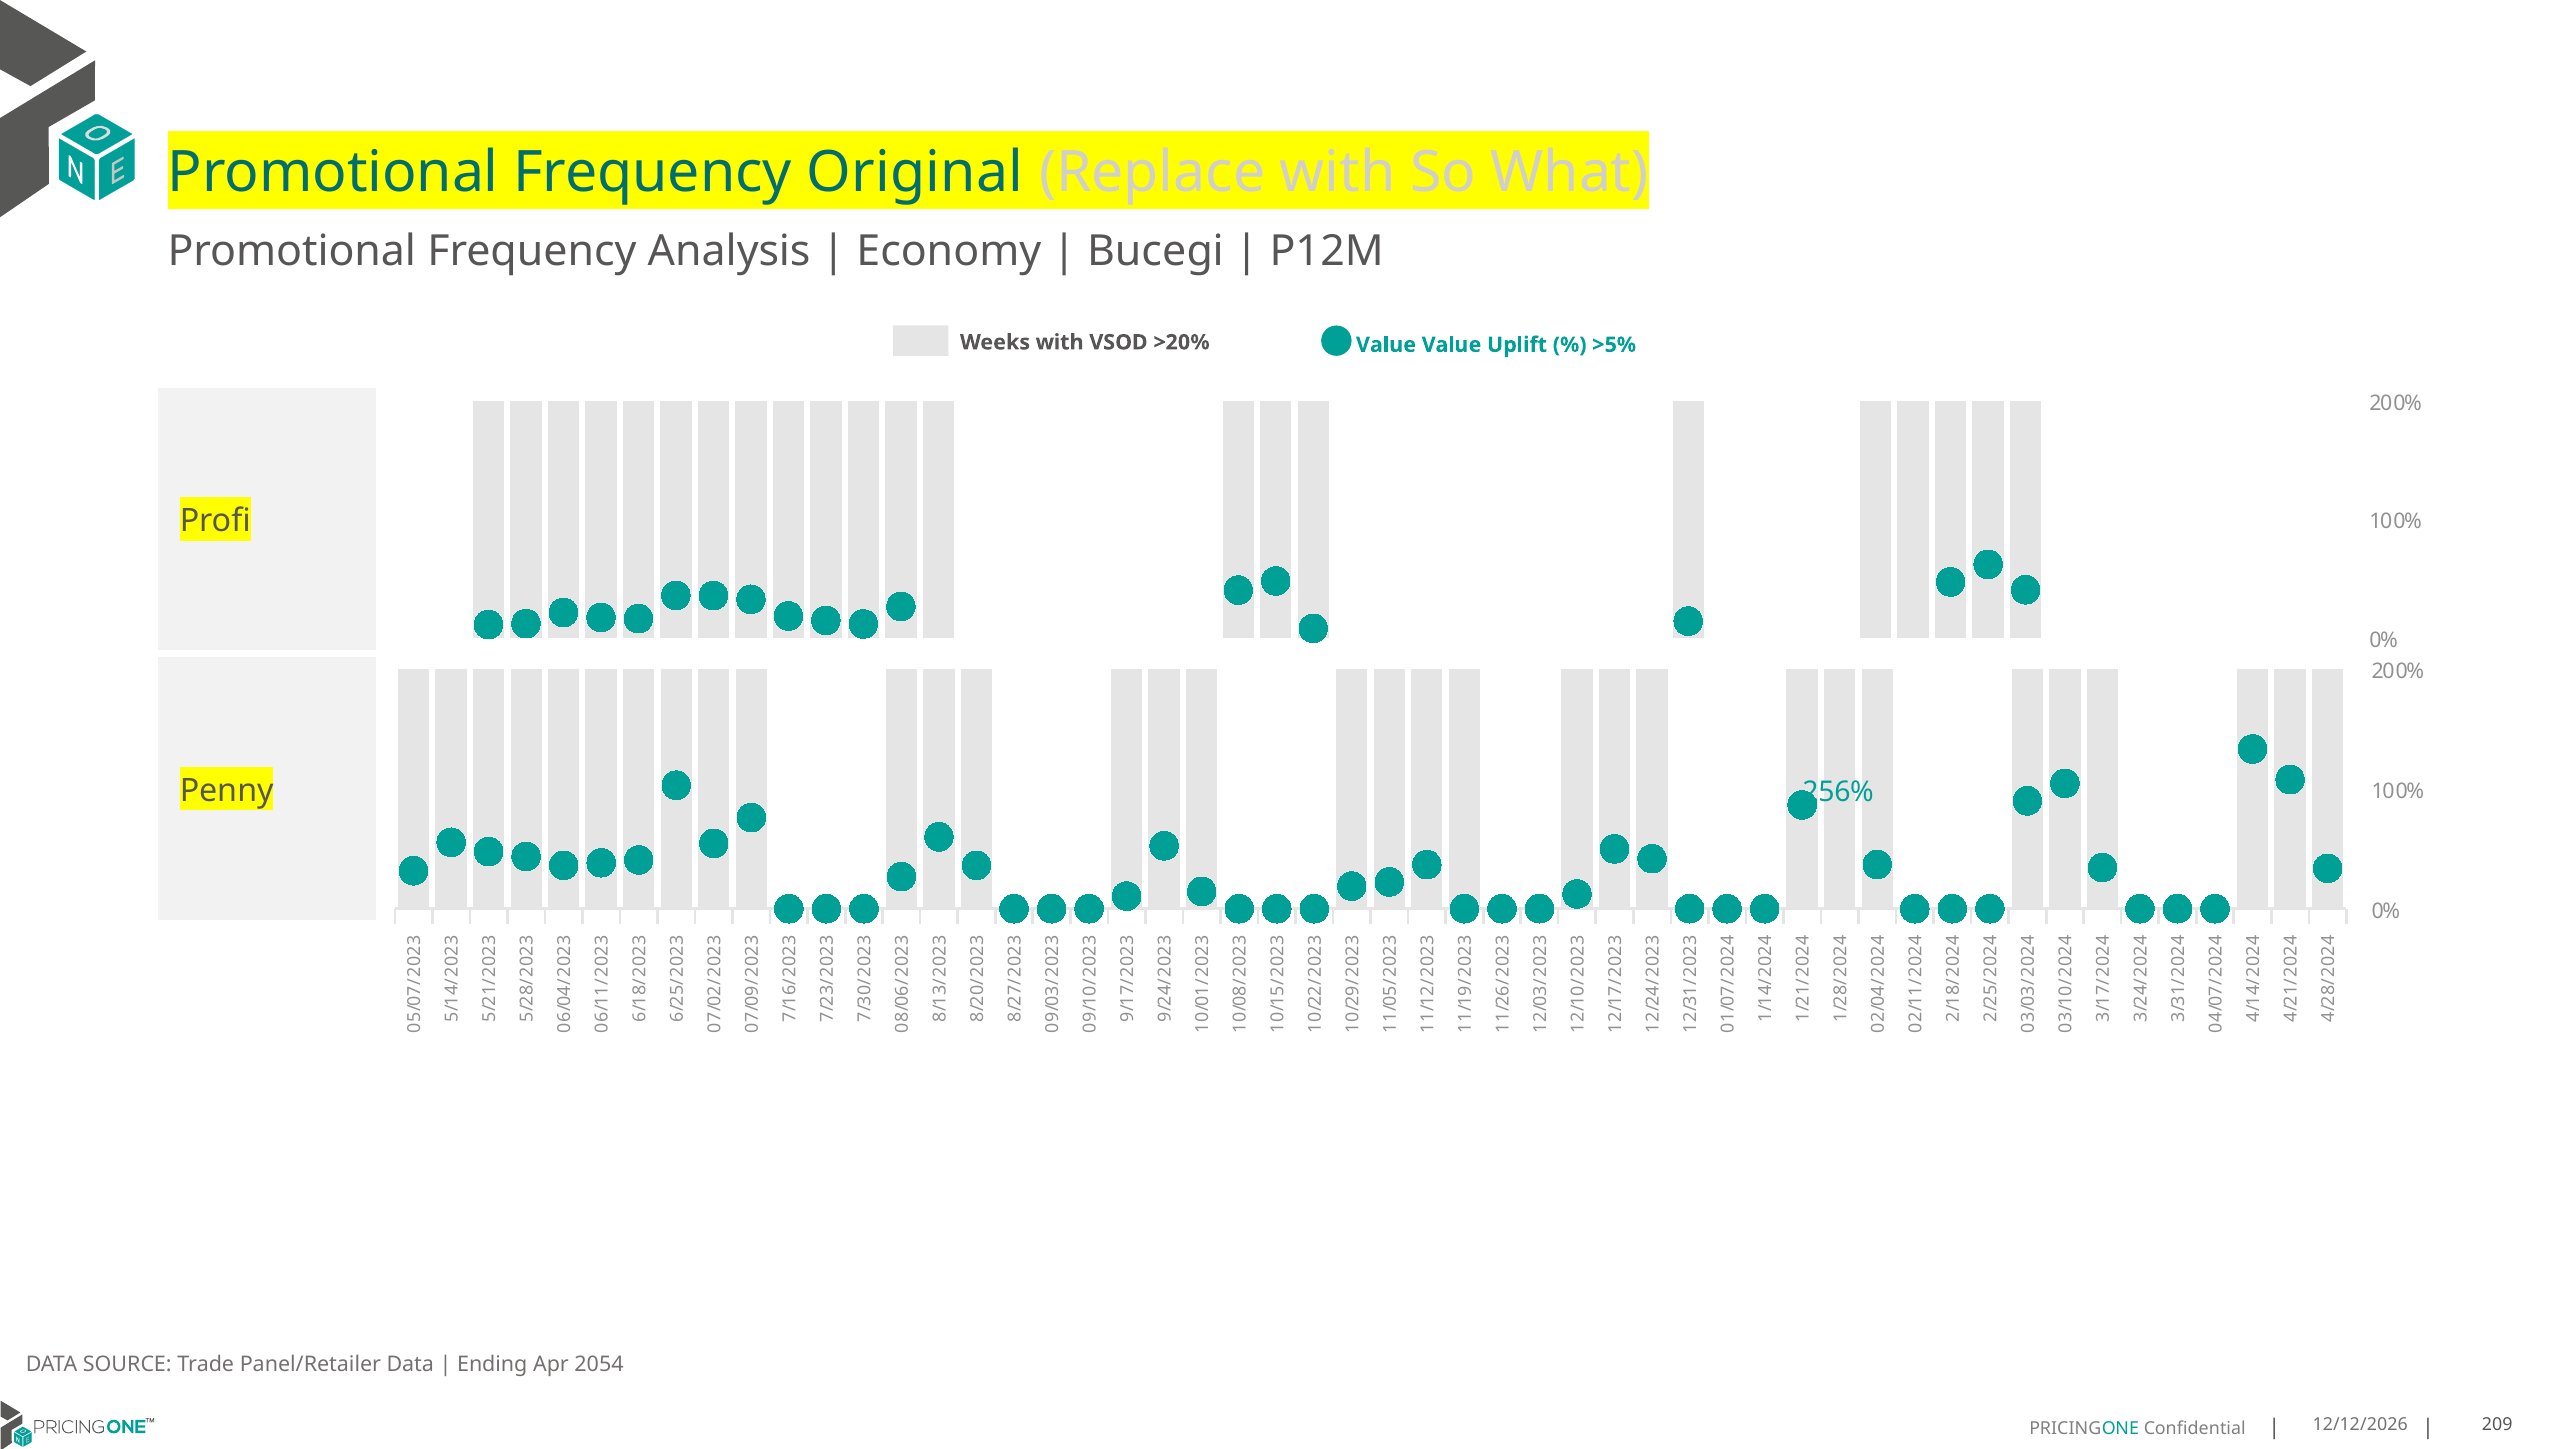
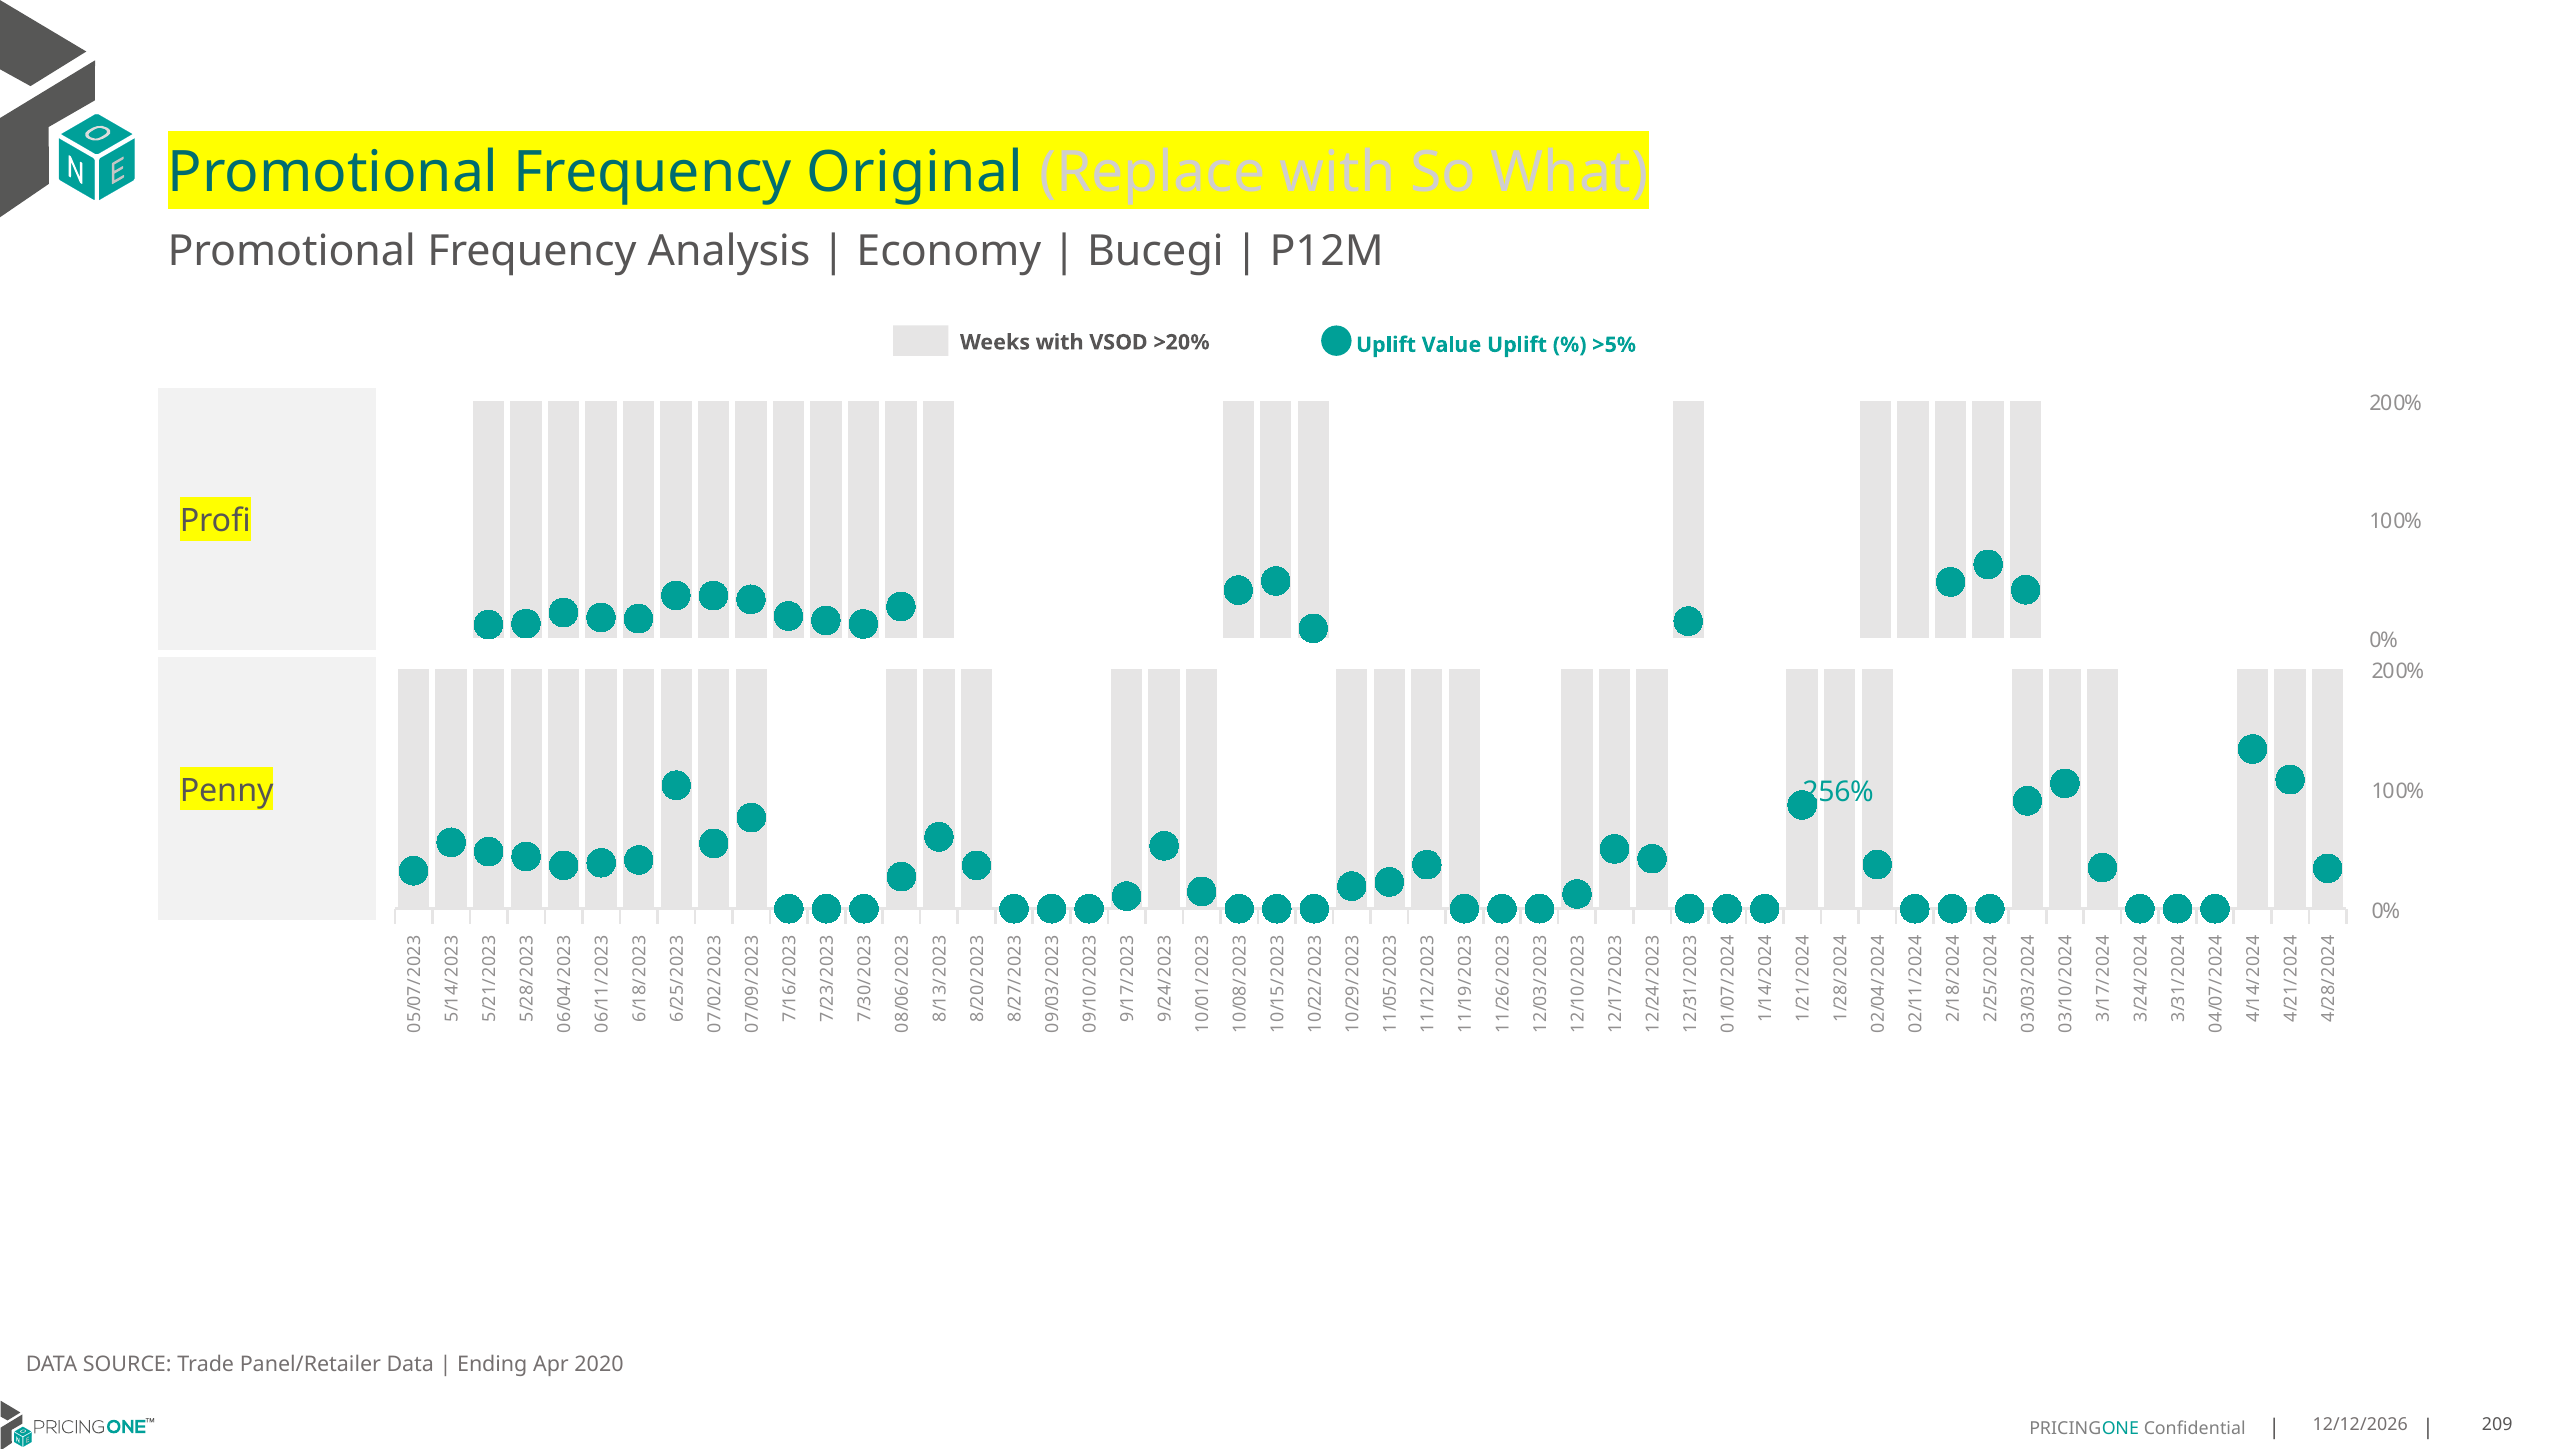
Value: Value -> Uplift (1386, 345)
2054: 2054 -> 2020 (599, 1365)
